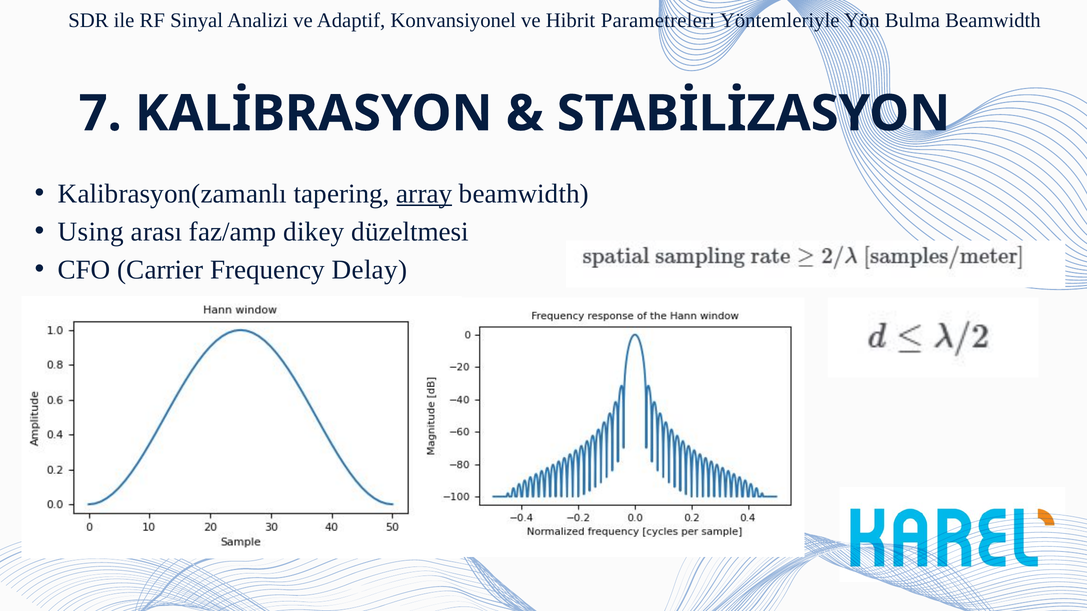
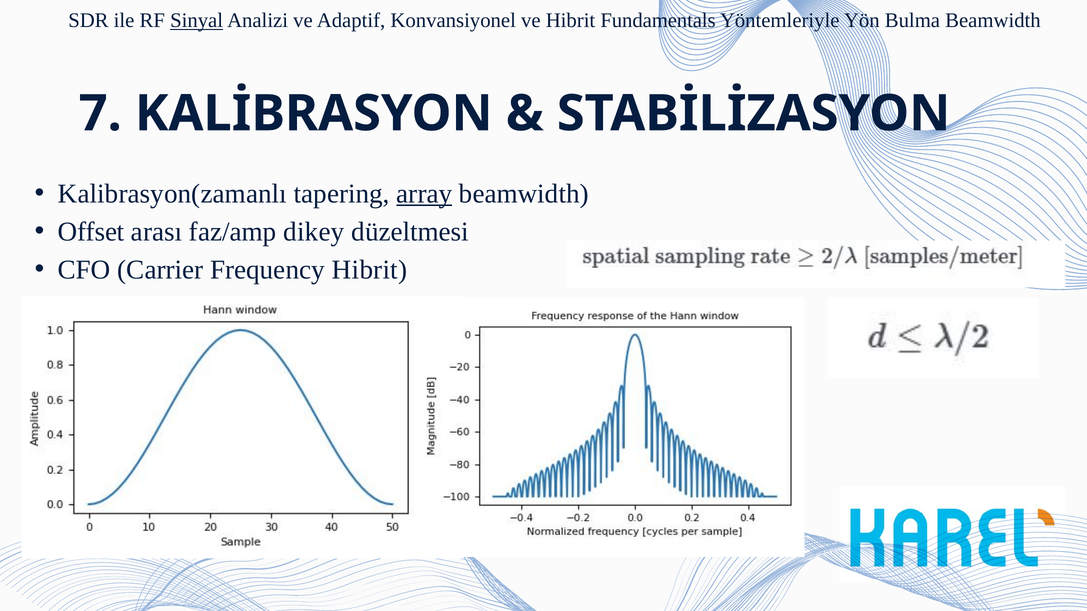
Sinyal underline: none -> present (197, 21)
Parametreleri: Parametreleri -> Fundamentals (658, 21)
Using: Using -> Offset (91, 232)
Frequency Delay: Delay -> Hibrit (370, 270)
